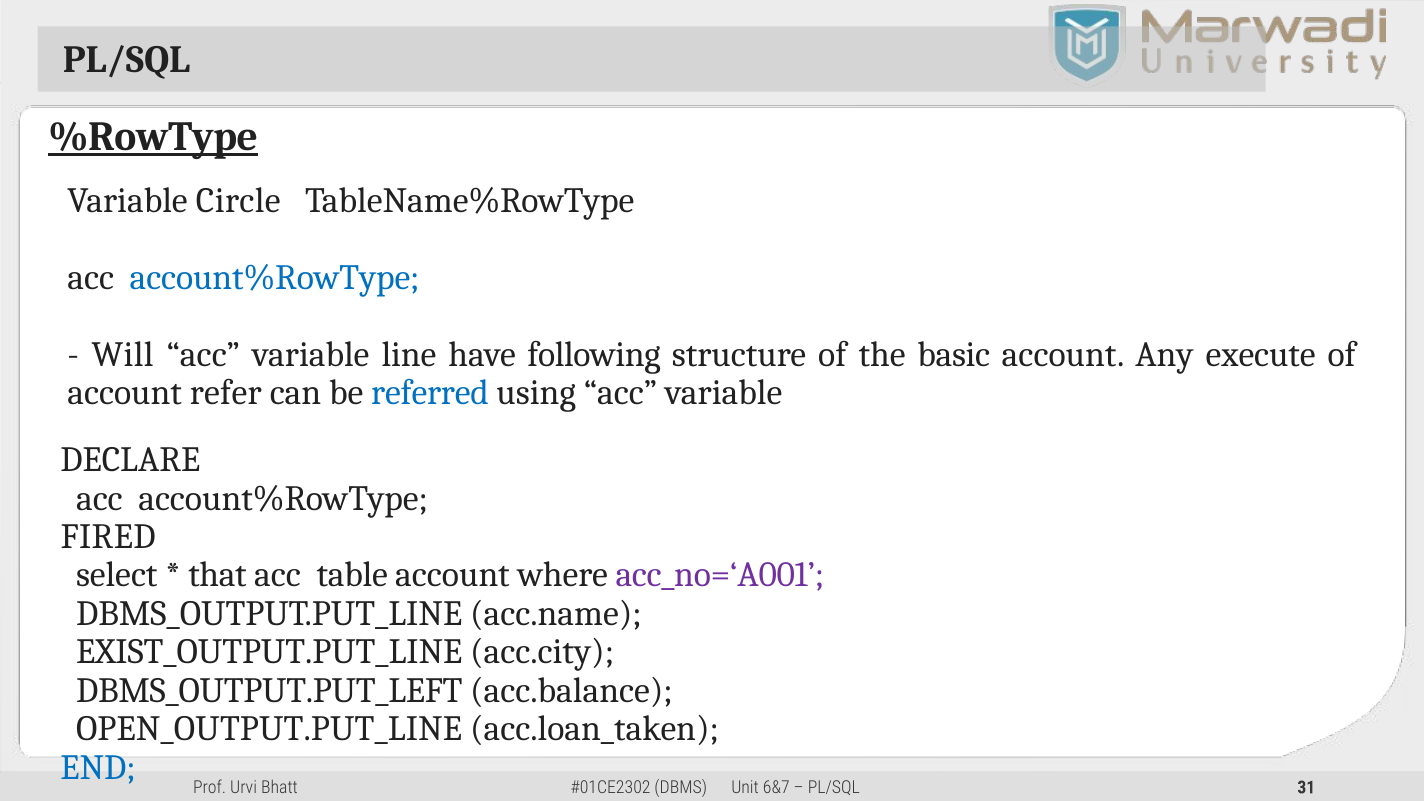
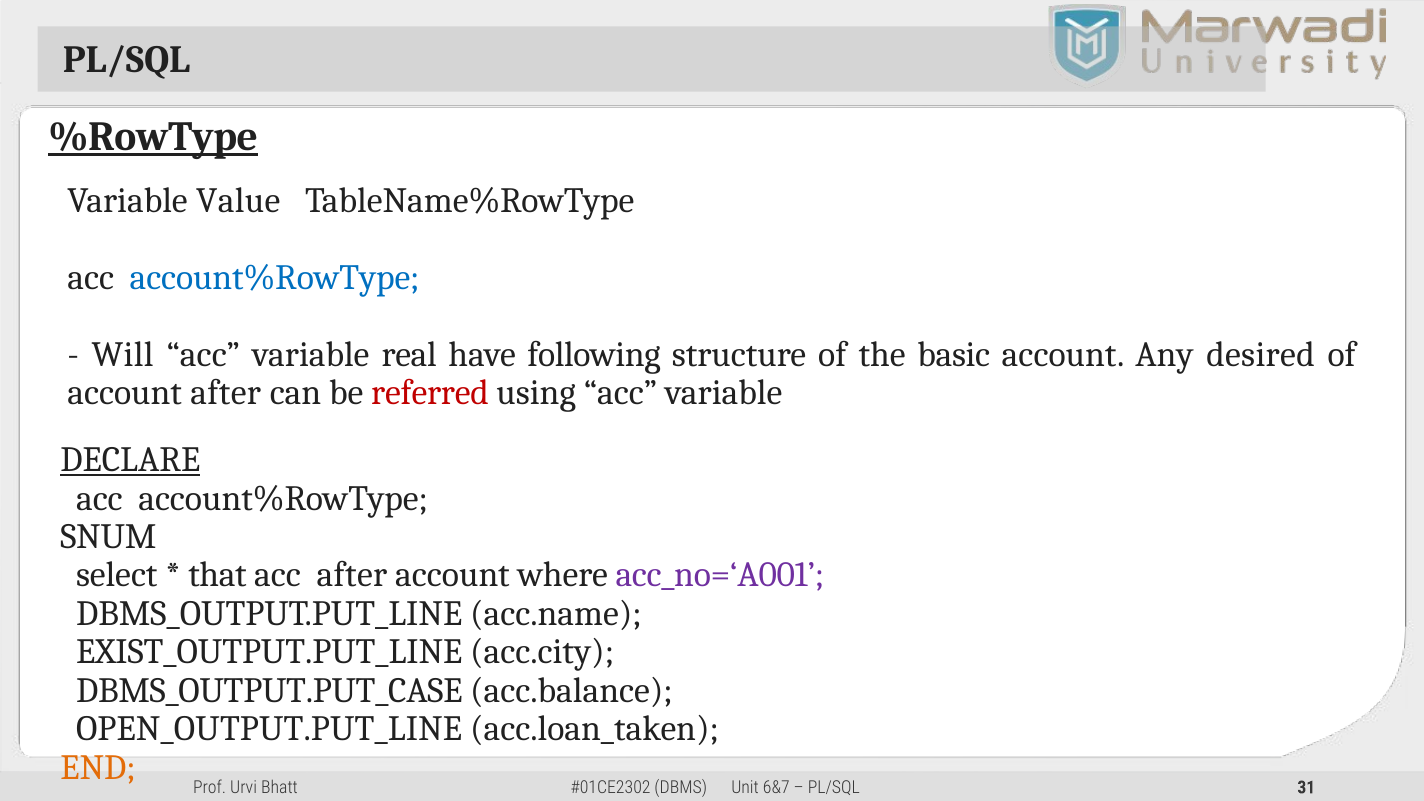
Circle: Circle -> Value (238, 201)
line: line -> real (409, 355)
execute: execute -> desired (1261, 355)
account refer: refer -> after (226, 393)
referred colour: blue -> red (430, 393)
DECLARE underline: none -> present (130, 460)
FIRED: FIRED -> SNUM (108, 537)
acc table: table -> after (352, 575)
DBMS_OUTPUT.PUT_LEFT: DBMS_OUTPUT.PUT_LEFT -> DBMS_OUTPUT.PUT_CASE (269, 691)
END colour: blue -> orange (98, 767)
